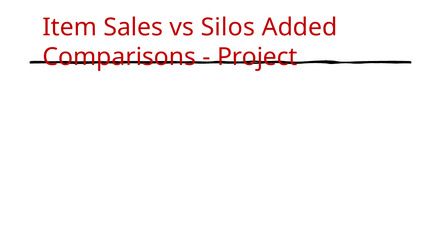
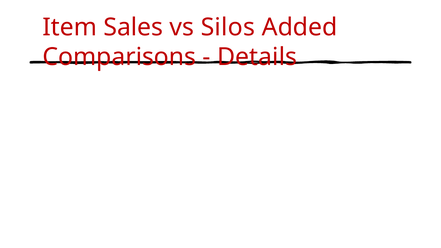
Project: Project -> Details (257, 57)
